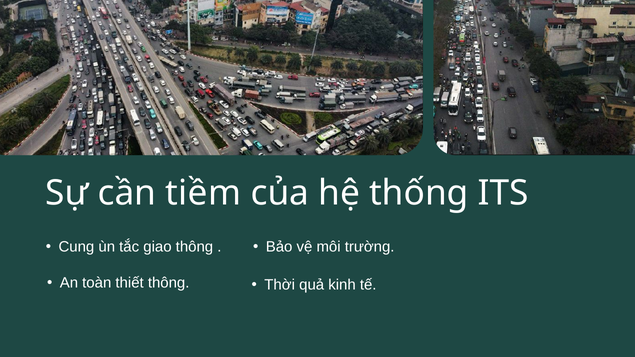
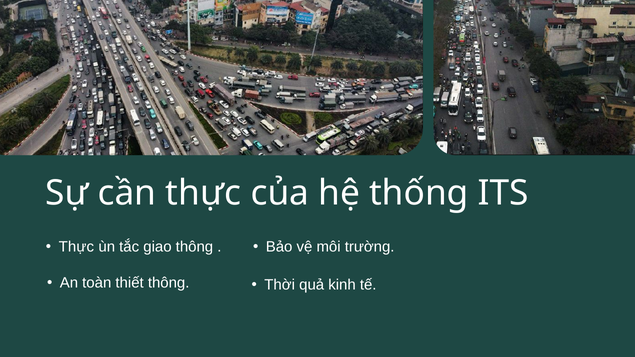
cần tiềm: tiềm -> thực (203, 193)
Cung: Cung -> Thực (76, 247)
